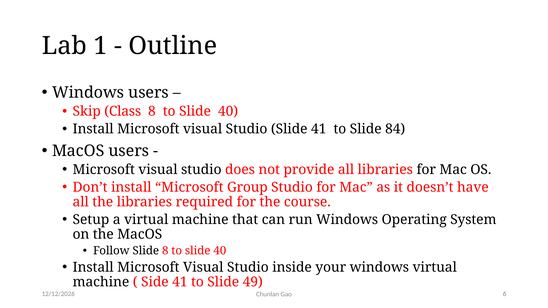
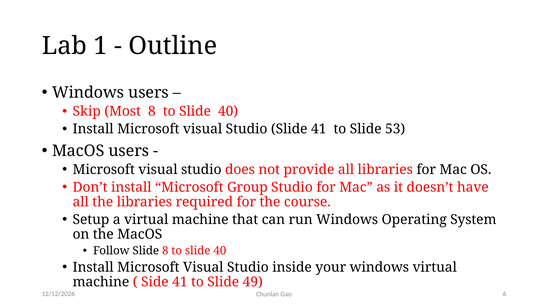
Class: Class -> Most (123, 112)
84: 84 -> 53 (395, 129)
